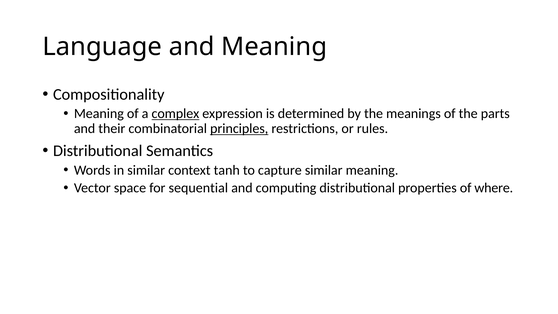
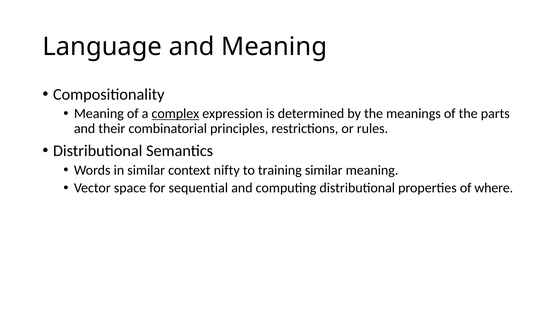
principles underline: present -> none (239, 129)
tanh: tanh -> nifty (227, 170)
capture: capture -> training (280, 170)
